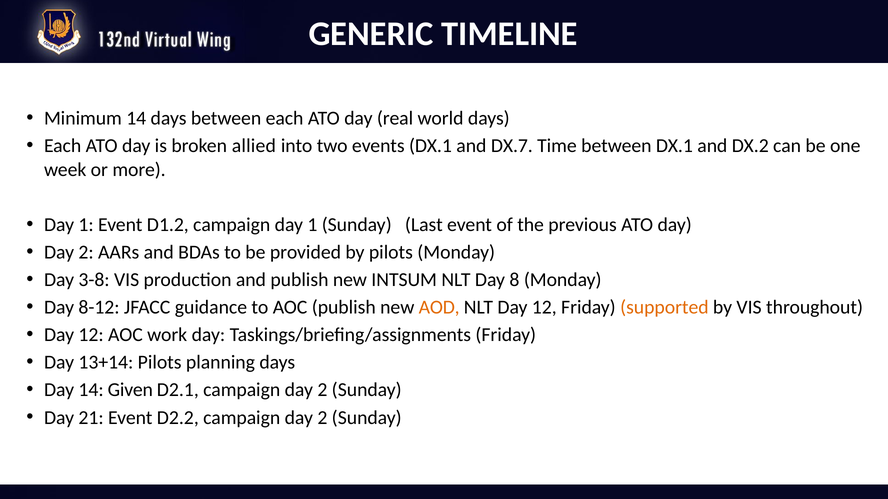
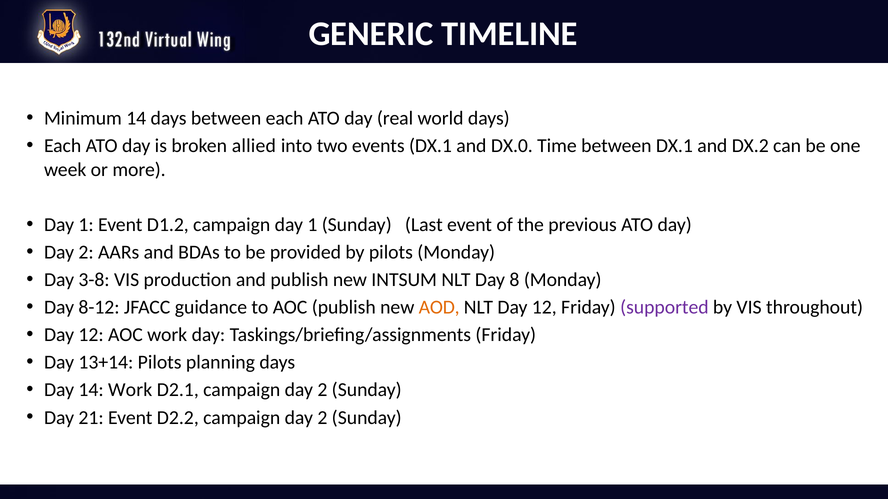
DX.7: DX.7 -> DX.0 (512, 146)
supported colour: orange -> purple (664, 308)
14 Given: Given -> Work (130, 390)
